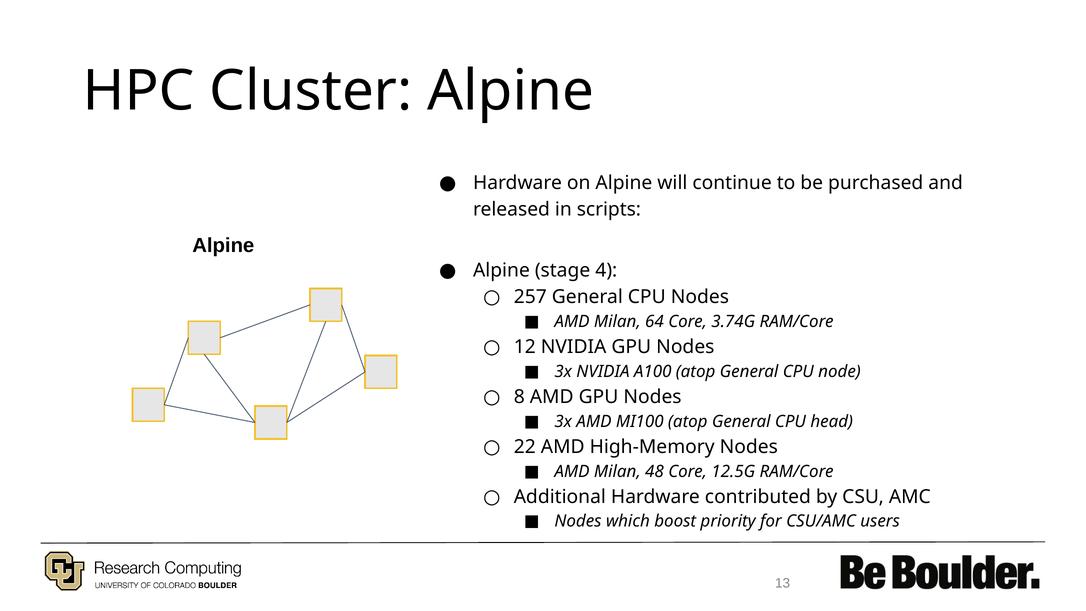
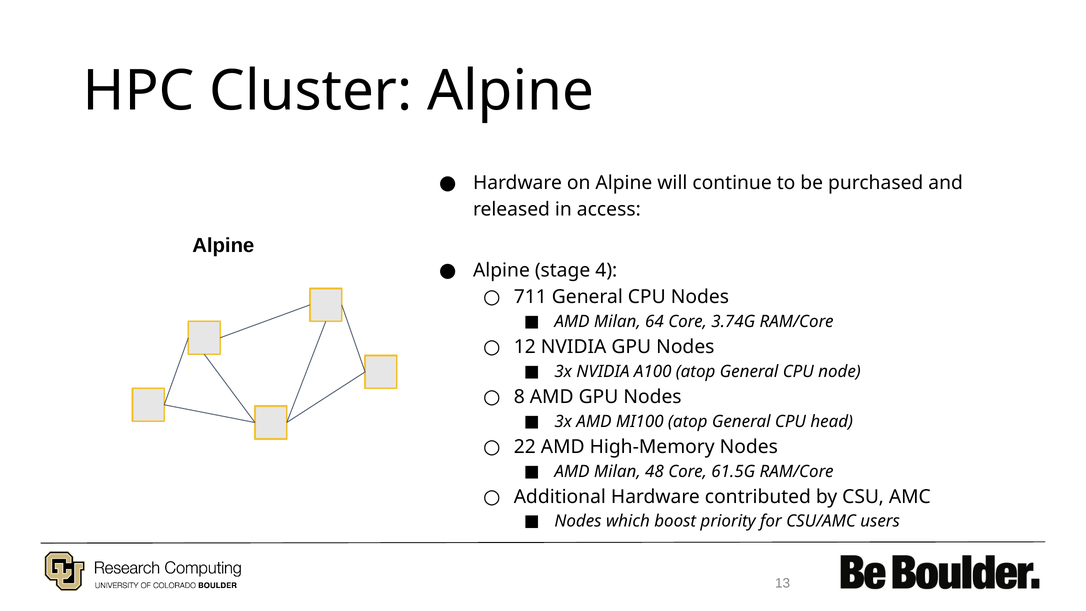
scripts: scripts -> access (609, 210)
257: 257 -> 711 (530, 297)
12.5G: 12.5G -> 61.5G (733, 471)
